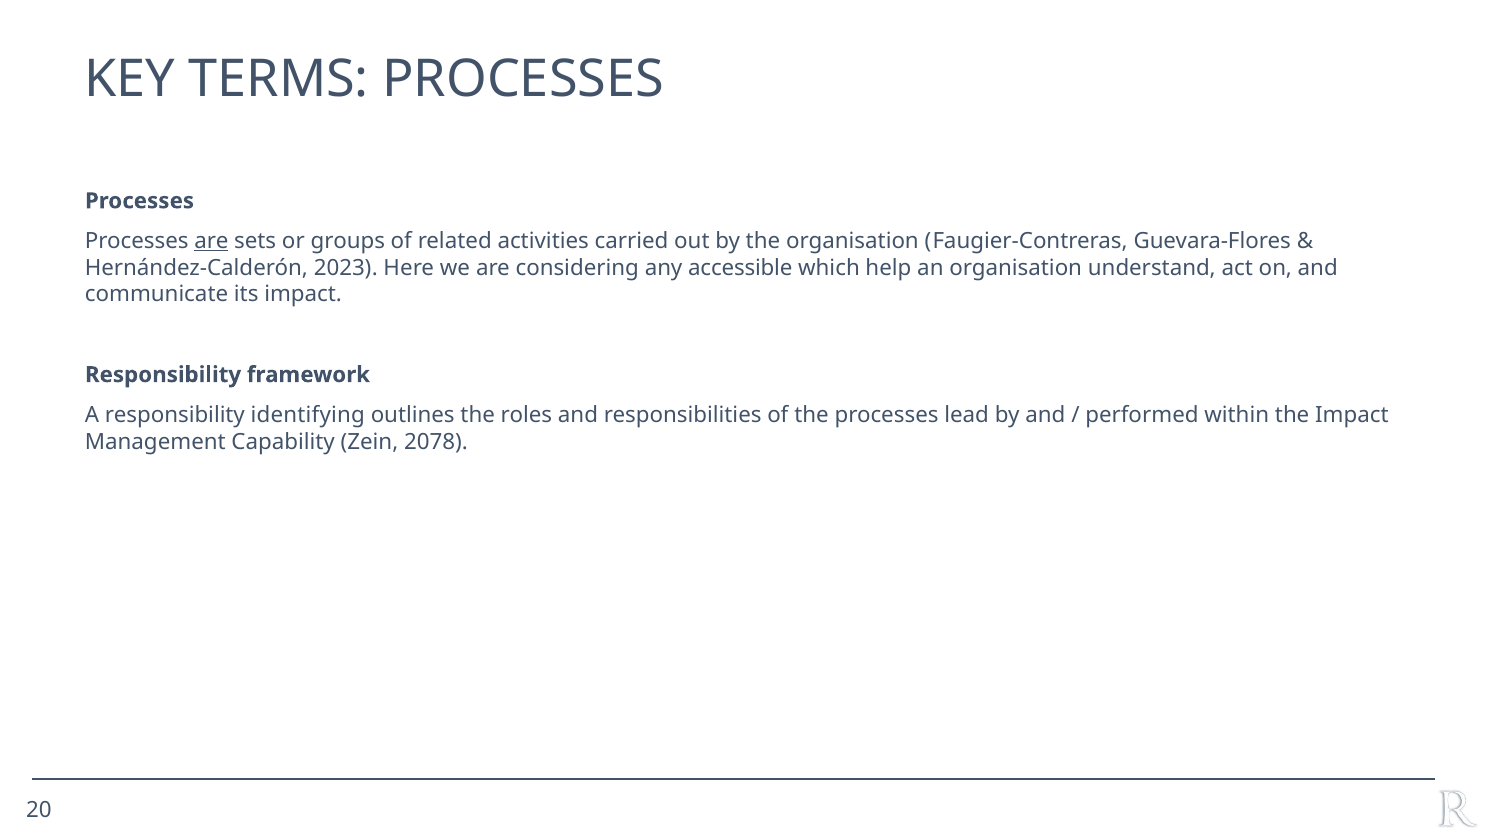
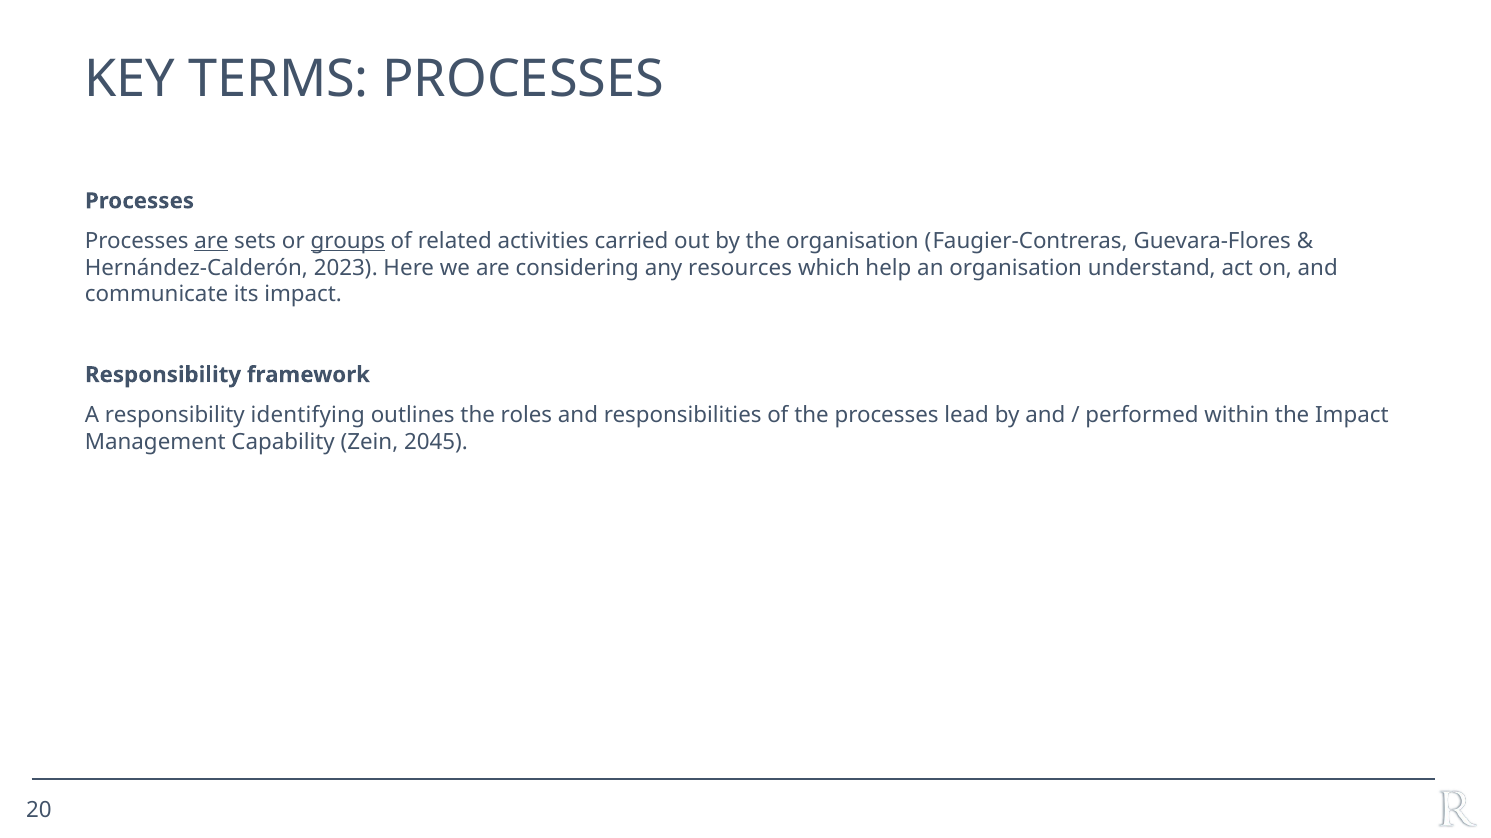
groups underline: none -> present (348, 241)
accessible: accessible -> resources (740, 268)
2078: 2078 -> 2045 (436, 442)
